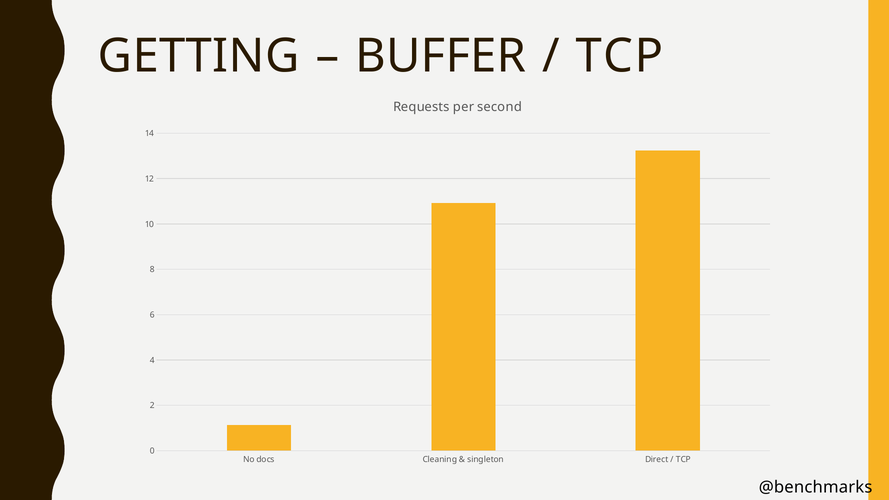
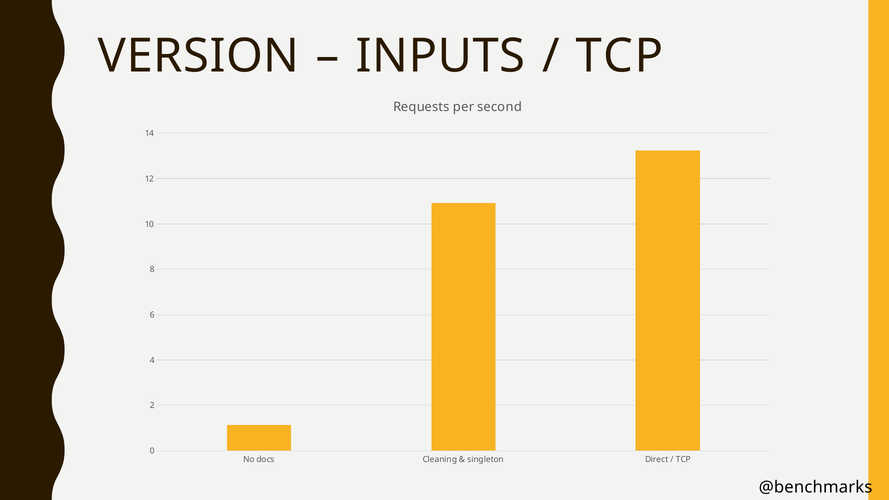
GETTING: GETTING -> VERSION (199, 56)
BUFFER: BUFFER -> INPUTS (441, 56)
